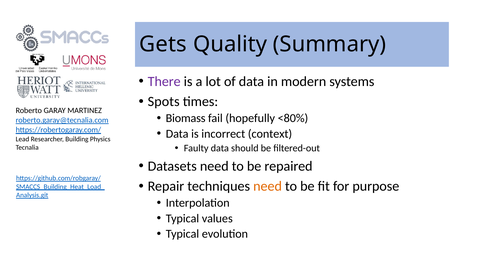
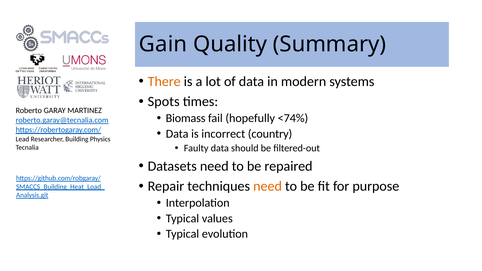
Gets: Gets -> Gain (163, 44)
There colour: purple -> orange (164, 81)
<80%: <80% -> <74% (293, 118)
context: context -> country (270, 134)
